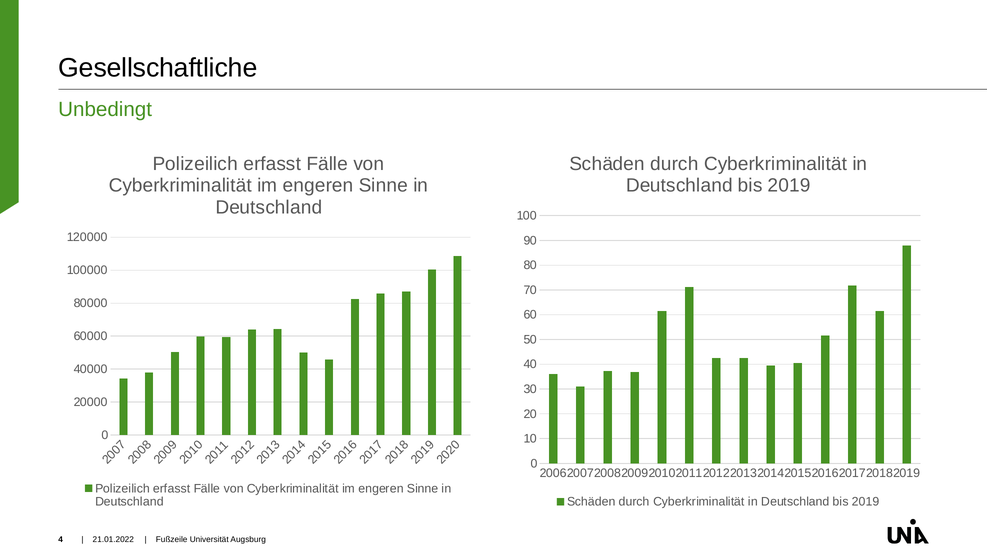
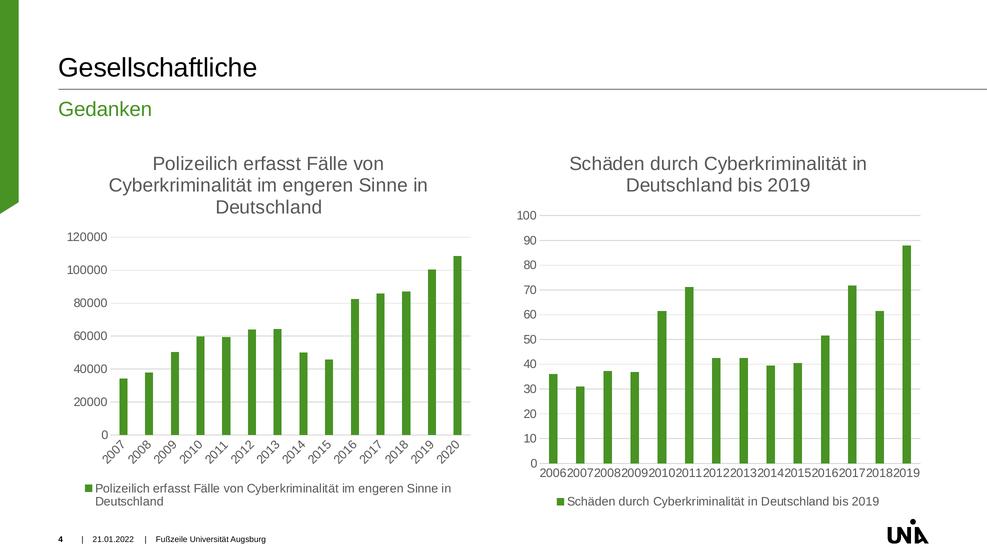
Unbedingt: Unbedingt -> Gedanken (105, 109)
